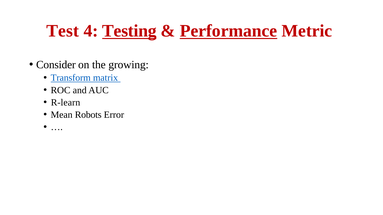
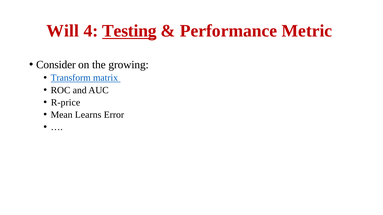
Test: Test -> Will (63, 31)
Performance underline: present -> none (229, 31)
R-learn: R-learn -> R-price (66, 103)
Robots: Robots -> Learns (88, 115)
